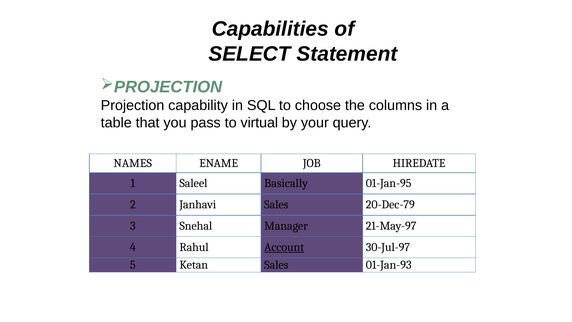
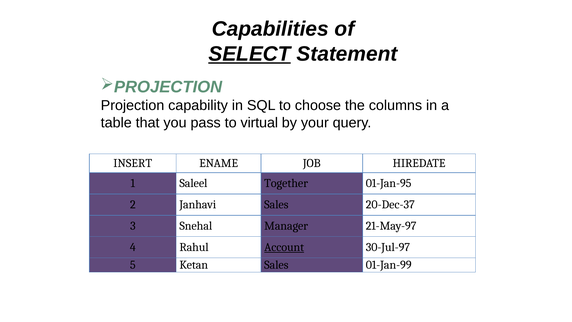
SELECT underline: none -> present (250, 54)
NAMES: NAMES -> INSERT (133, 163)
Basically: Basically -> Together (286, 183)
20-Dec-79: 20-Dec-79 -> 20-Dec-37 (390, 204)
01-Jan-93: 01-Jan-93 -> 01-Jan-99 (389, 265)
